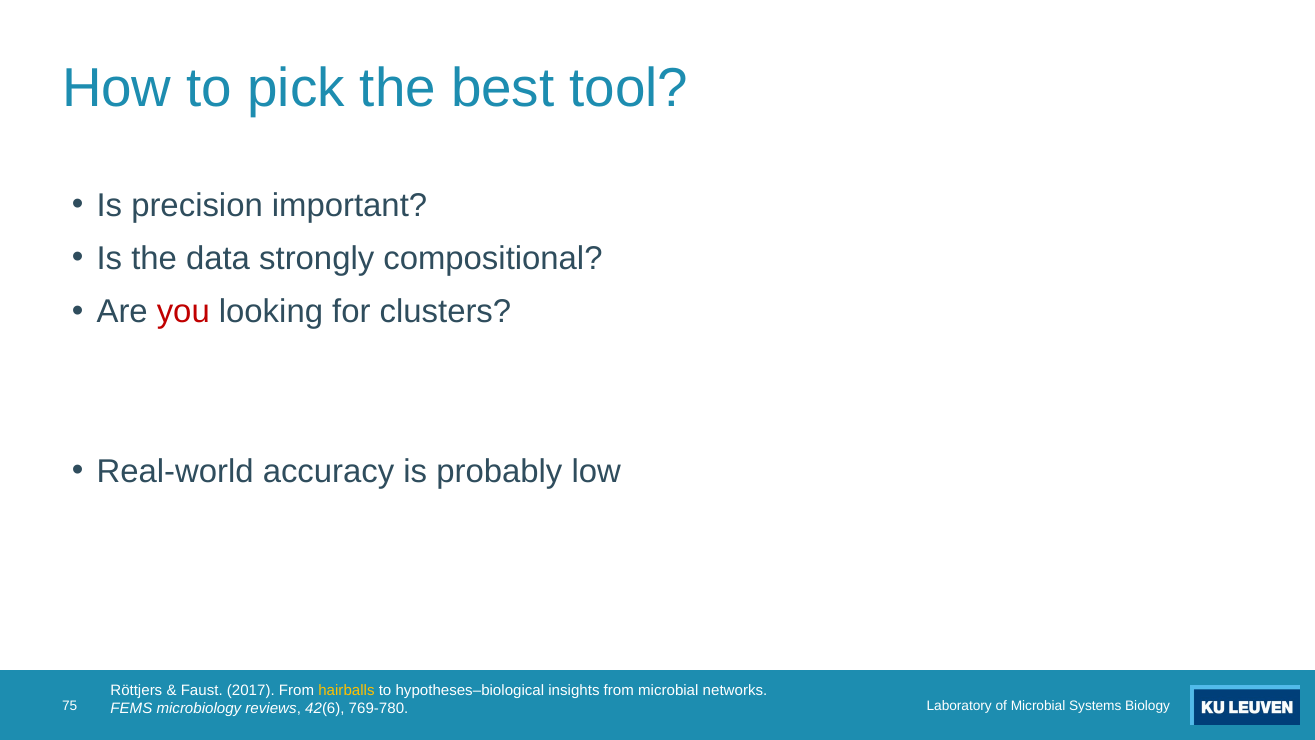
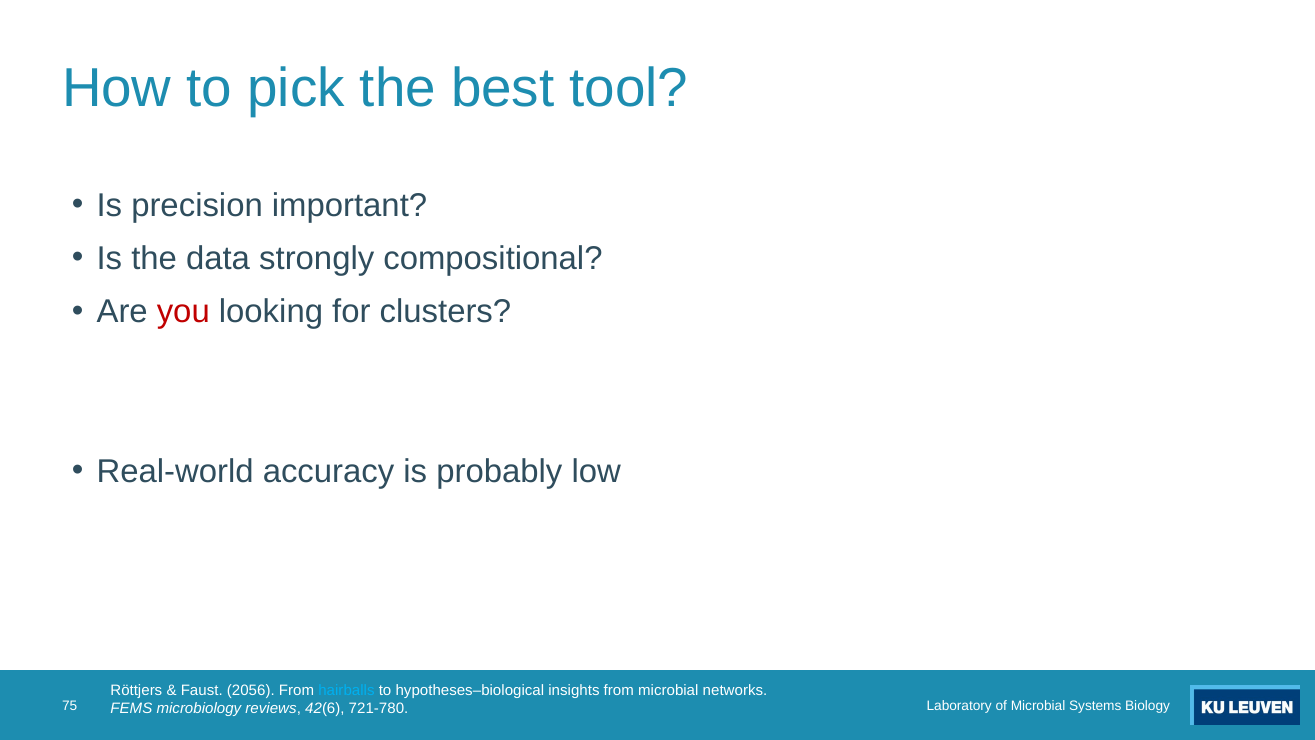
2017: 2017 -> 2056 (251, 690)
hairballs colour: yellow -> light blue (346, 690)
769-780: 769-780 -> 721-780 (379, 708)
